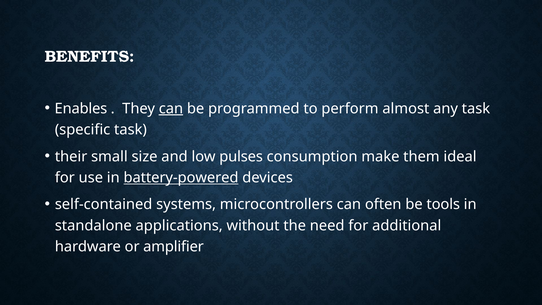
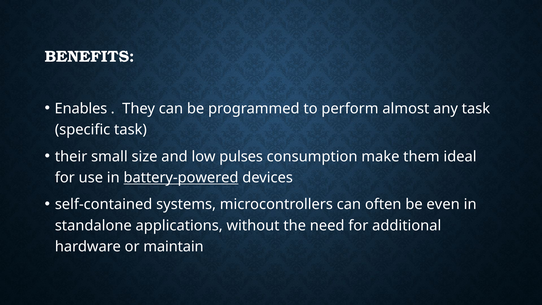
can underline: present -> none (171, 109)
tools: tools -> even (443, 204)
amplifier: amplifier -> maintain (174, 247)
